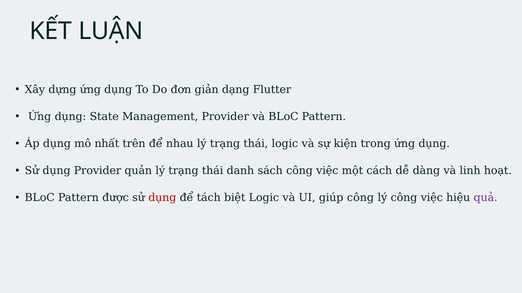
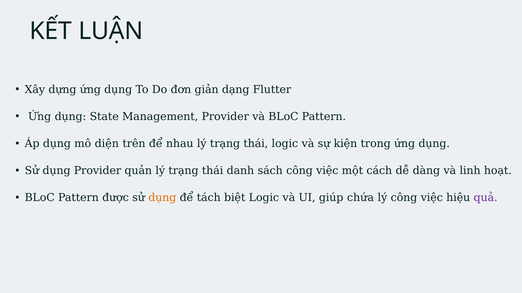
nhất: nhất -> diện (107, 144)
dụng colour: red -> orange (162, 198)
giúp công: công -> chứa (360, 198)
